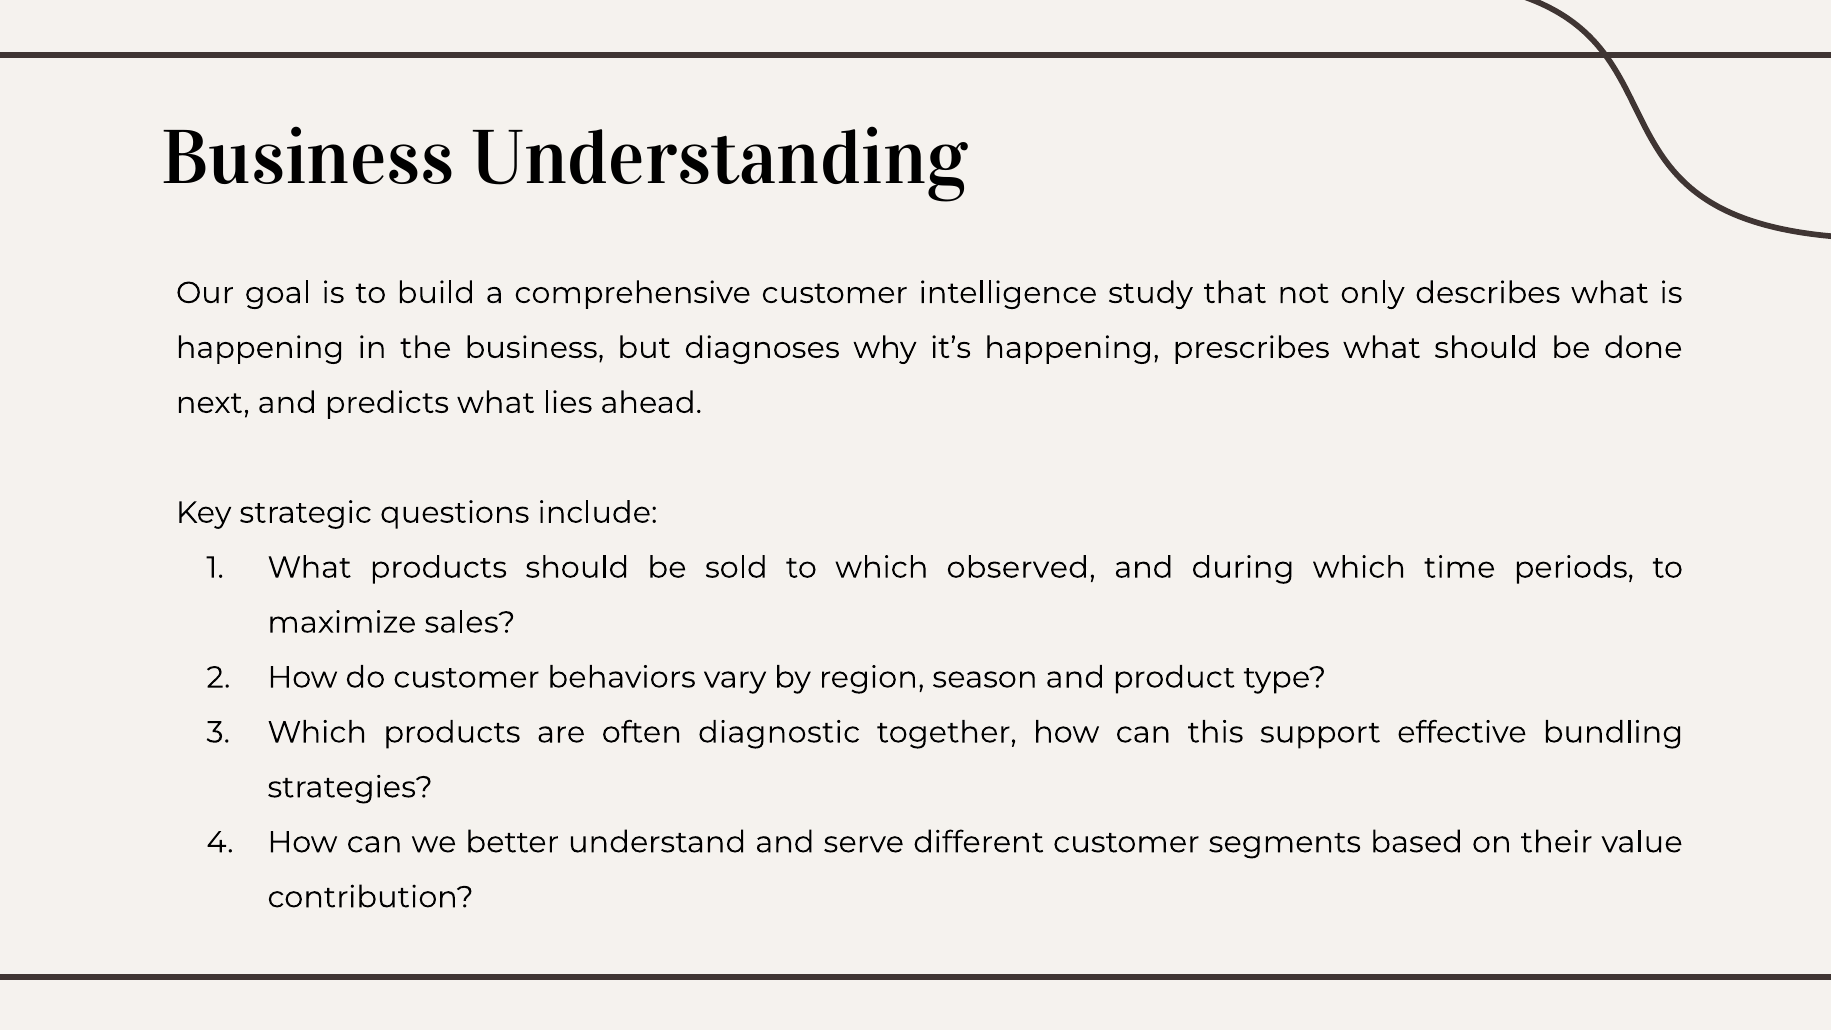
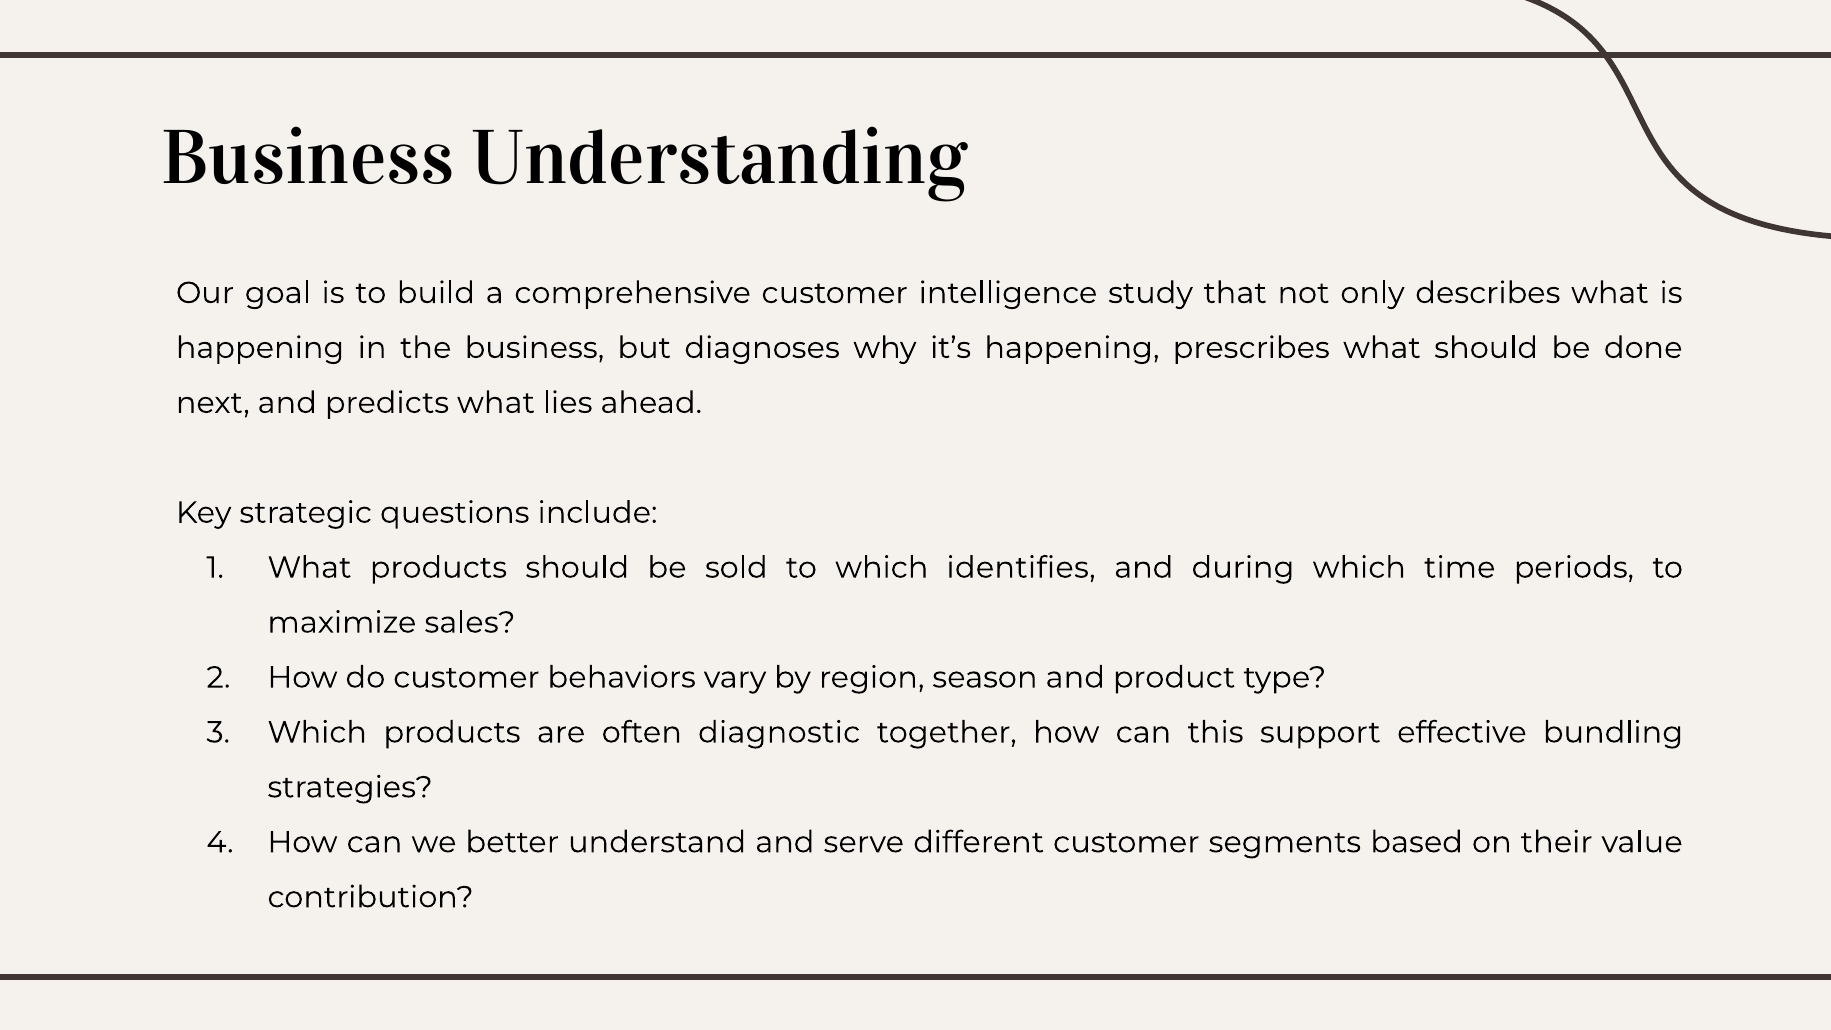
observed: observed -> identifies (1021, 568)
